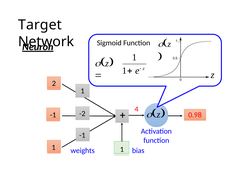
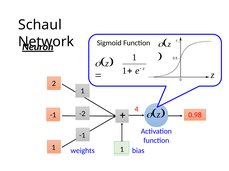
Target: Target -> Schaul (40, 25)
